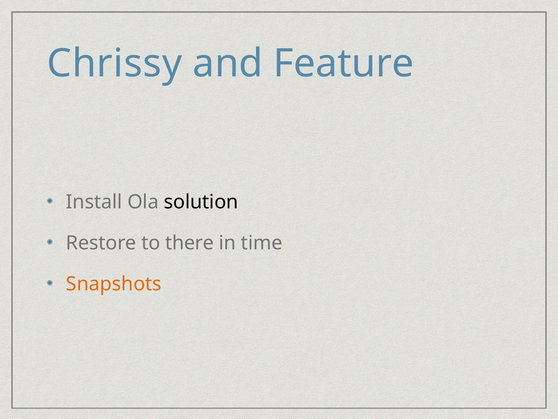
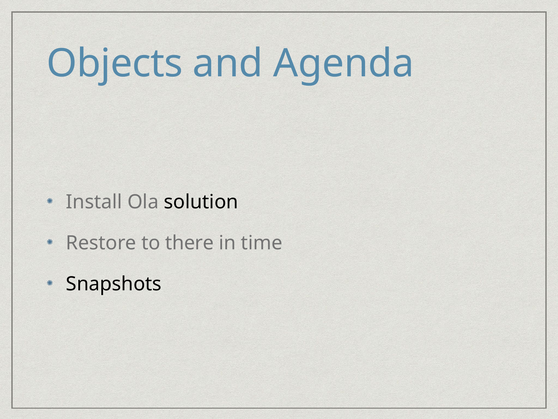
Chrissy: Chrissy -> Objects (115, 64)
Feature: Feature -> Agenda (344, 64)
Snapshots colour: orange -> black (114, 284)
